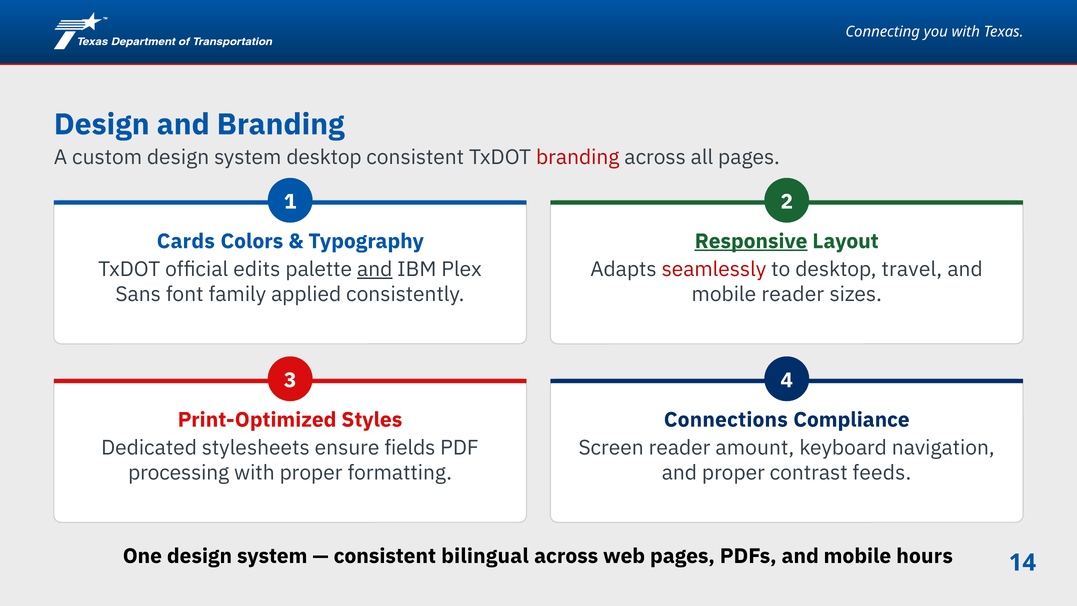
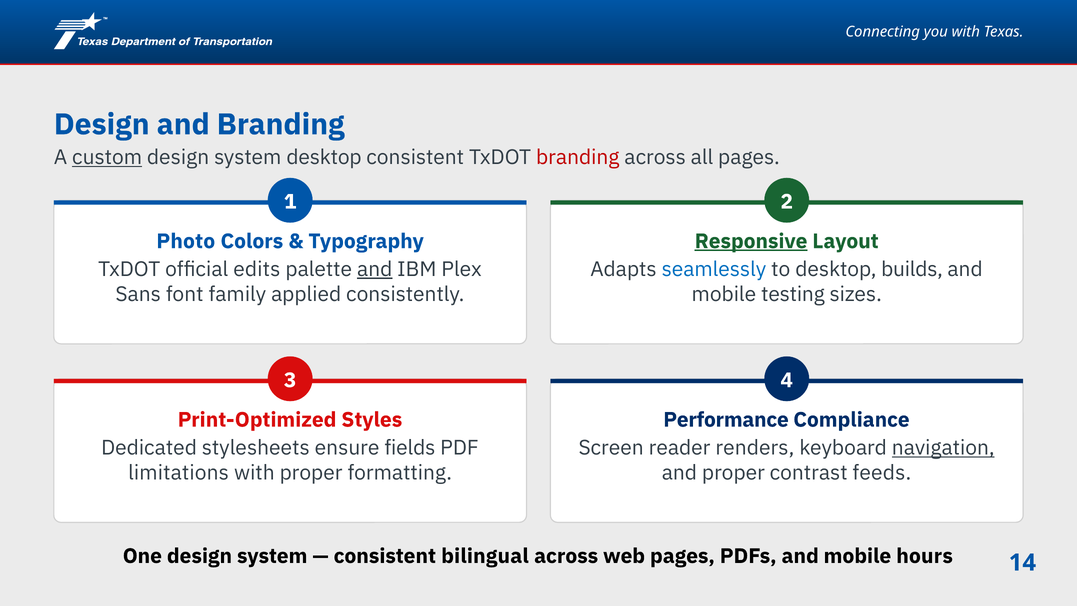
custom underline: none -> present (107, 158)
Cards: Cards -> Photo (186, 241)
seamlessly colour: red -> blue (714, 270)
travel: travel -> builds (912, 270)
mobile reader: reader -> testing (793, 295)
Connections: Connections -> Performance (726, 420)
amount: amount -> renders (755, 448)
navigation underline: none -> present (943, 448)
processing: processing -> limitations (179, 473)
